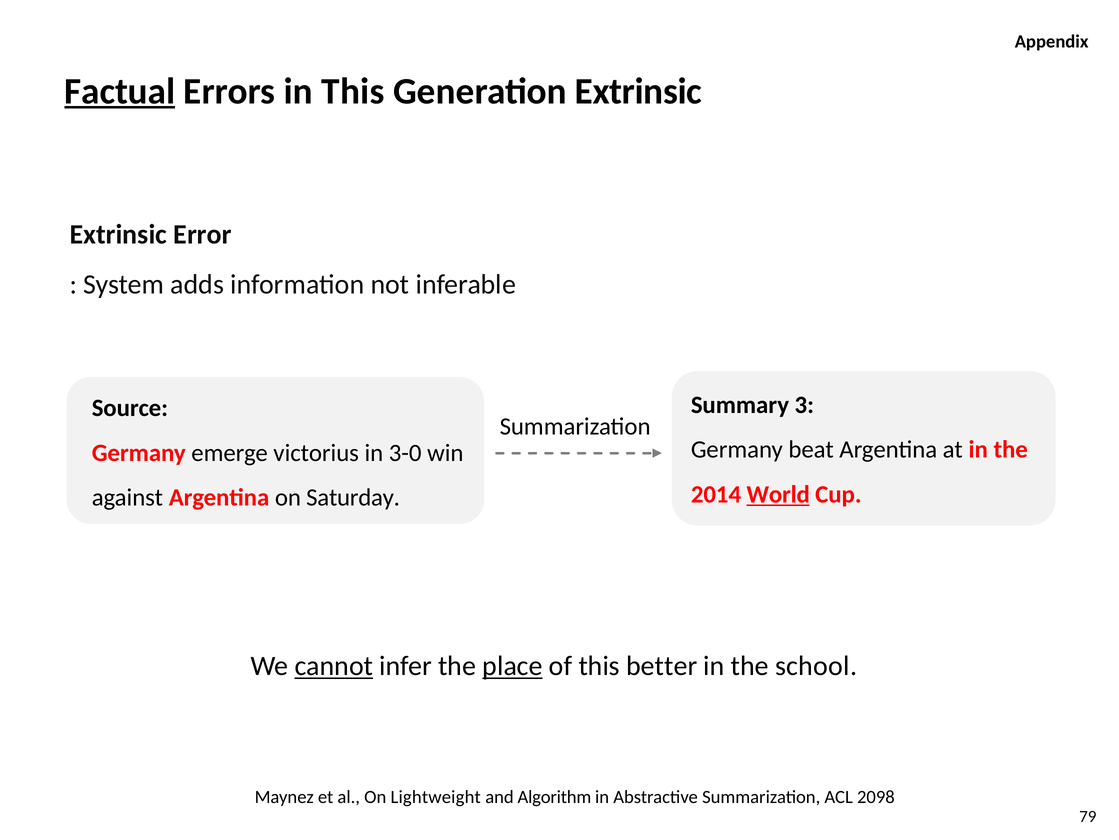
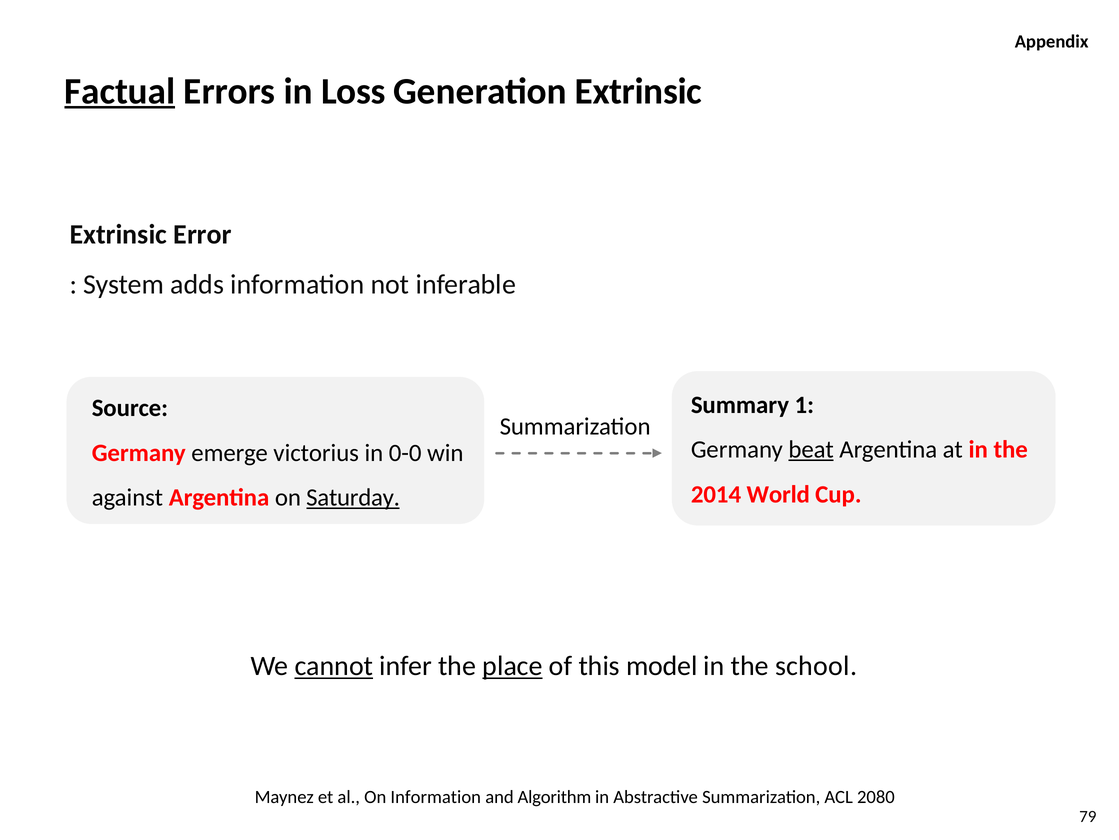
in This: This -> Loss (353, 91)
3: 3 -> 1 (804, 405)
beat underline: none -> present (811, 449)
3-0: 3-0 -> 0-0 (405, 453)
World underline: present -> none (778, 494)
Saturday underline: none -> present (353, 497)
better: better -> model (662, 665)
On Lightweight: Lightweight -> Information (436, 797)
2098: 2098 -> 2080 (876, 797)
